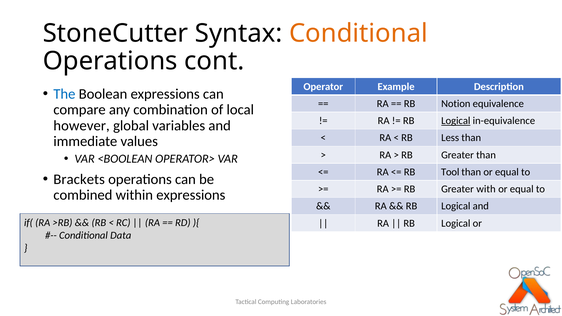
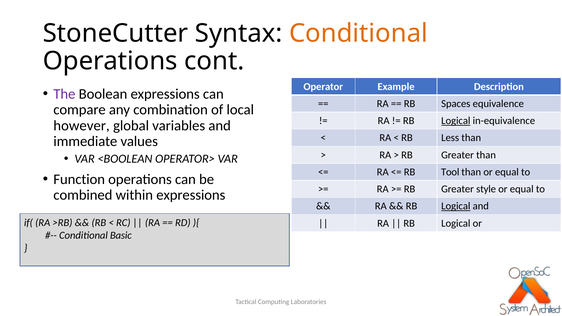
The colour: blue -> purple (64, 94)
Notion: Notion -> Spaces (456, 104)
Brackets: Brackets -> Function (79, 179)
with: with -> style (486, 189)
Logical underline: none -> present (456, 206)
Data: Data -> Basic (121, 235)
